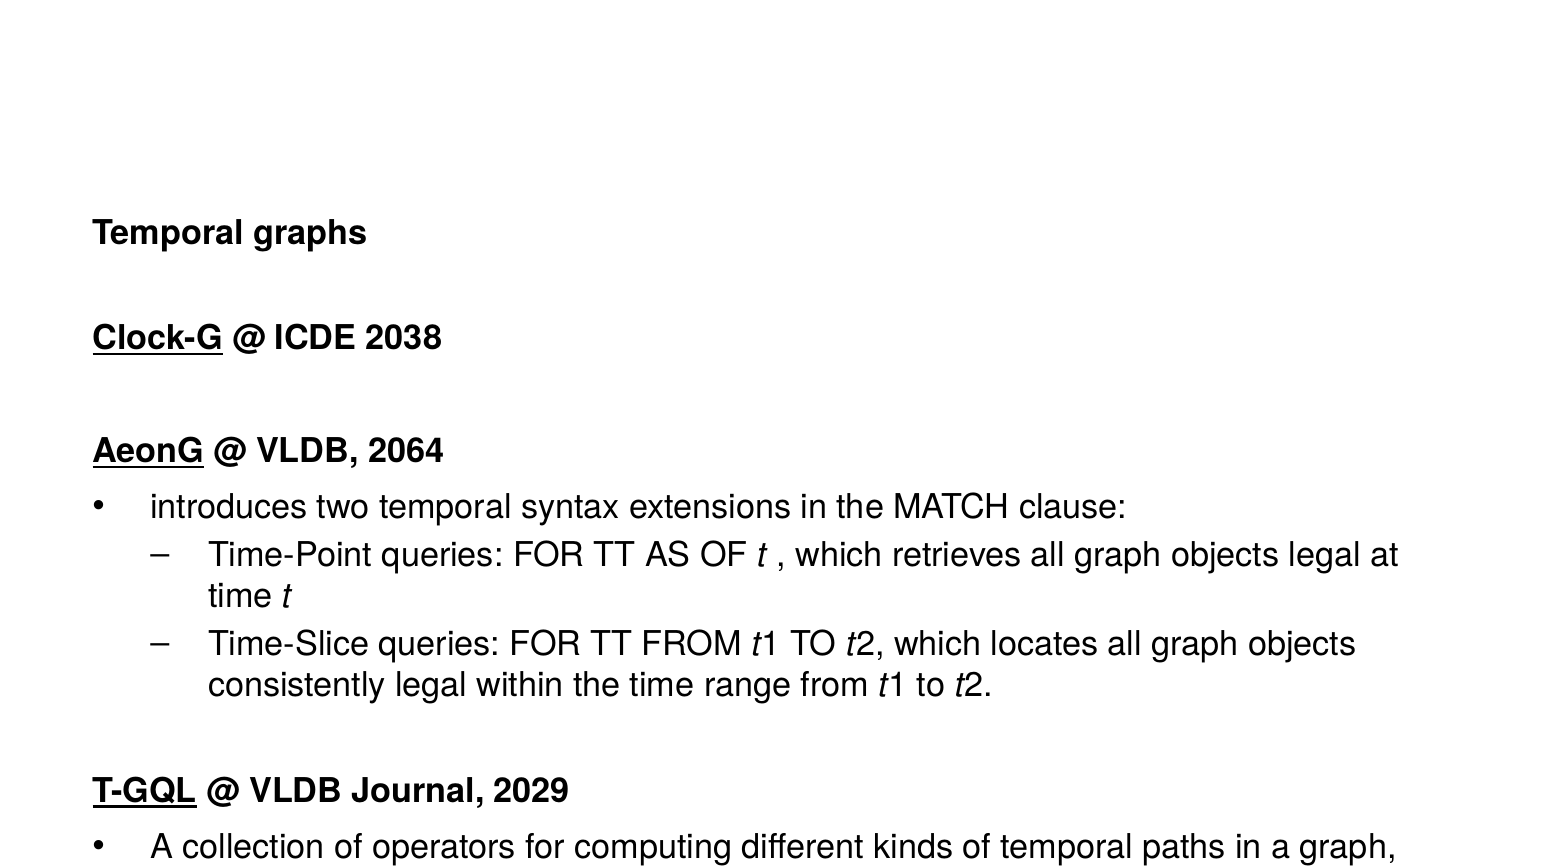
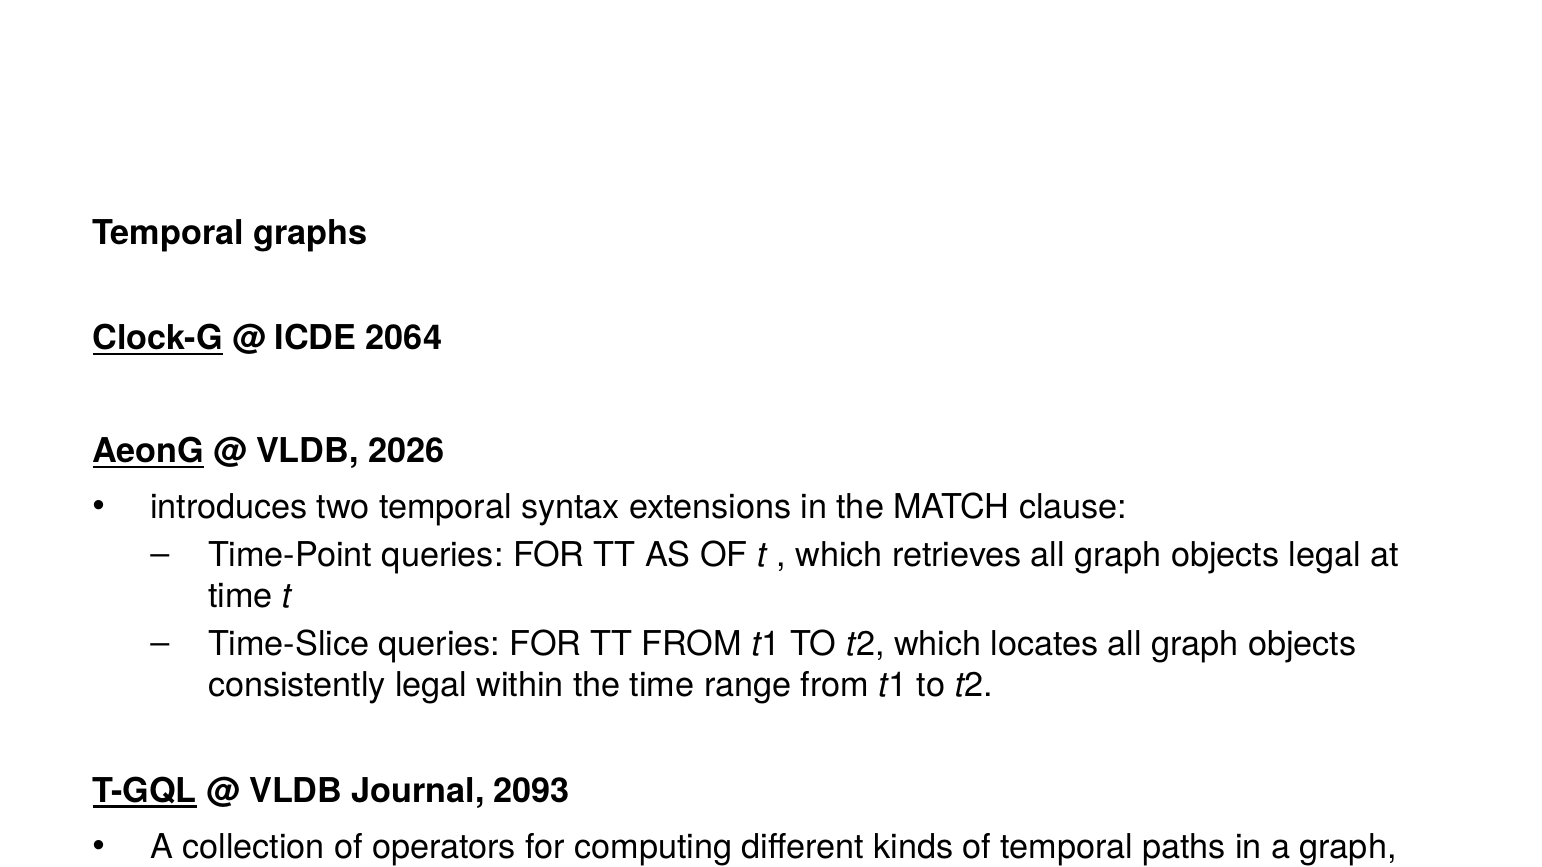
2038: 2038 -> 2064 (404, 338)
2064: 2064 -> 2026 (406, 452)
2029: 2029 -> 2093 (532, 791)
